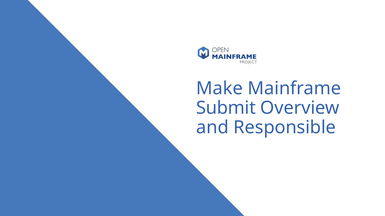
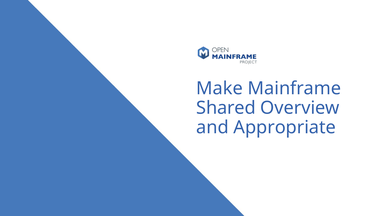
Submit: Submit -> Shared (226, 108)
Responsible: Responsible -> Appropriate (285, 128)
